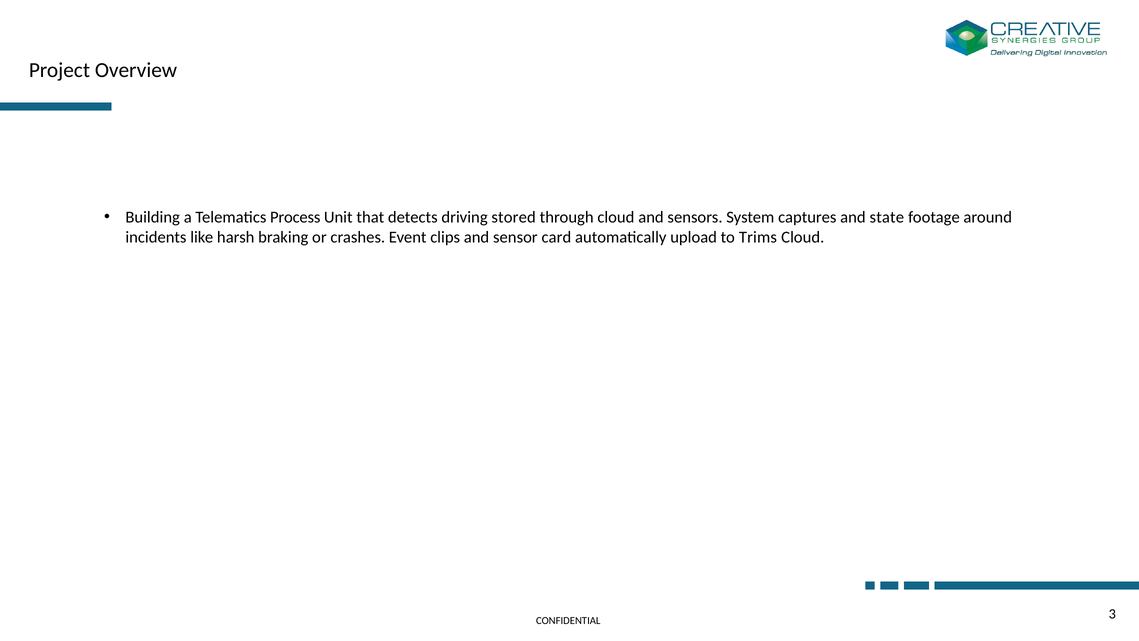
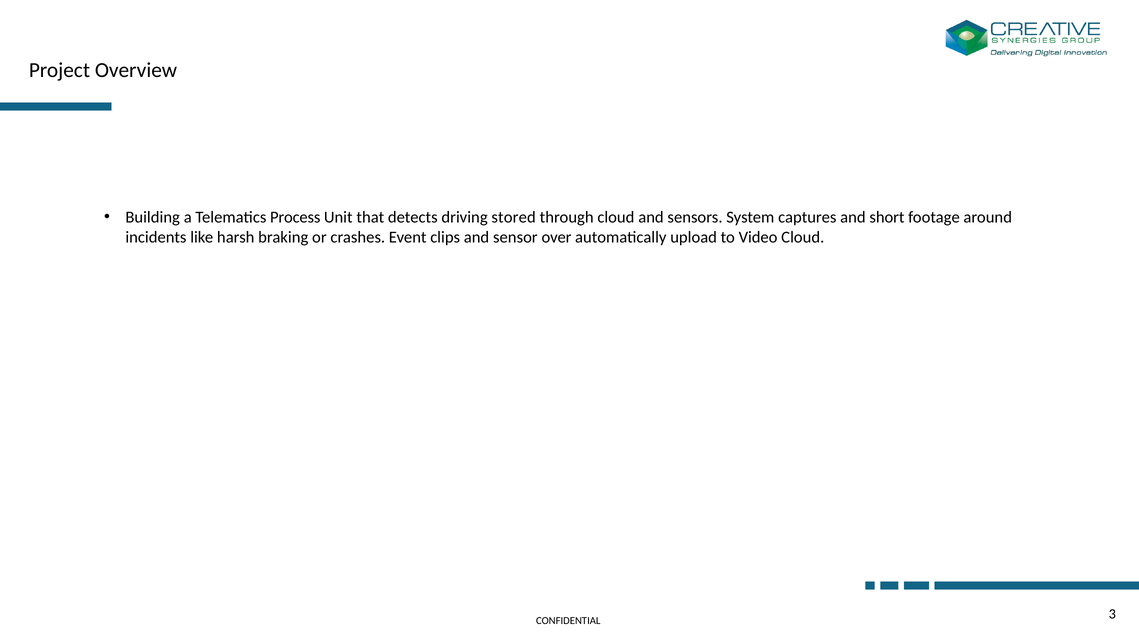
state: state -> short (887, 217)
card: card -> over (556, 237)
Trims: Trims -> Video (758, 237)
